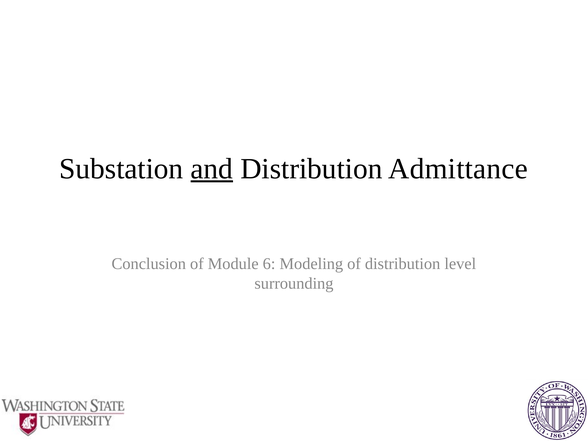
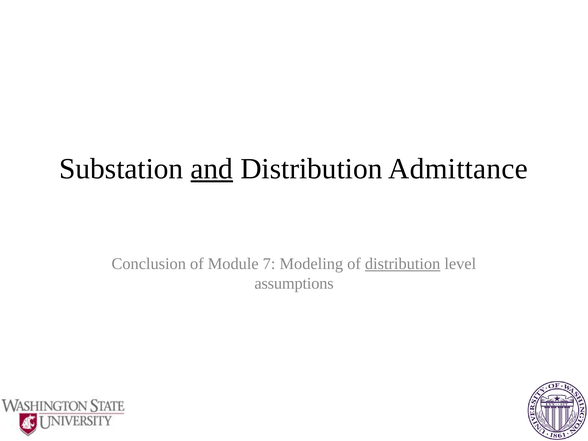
6: 6 -> 7 (269, 264)
distribution underline: none -> present (403, 264)
surrounding: surrounding -> assumptions (294, 283)
